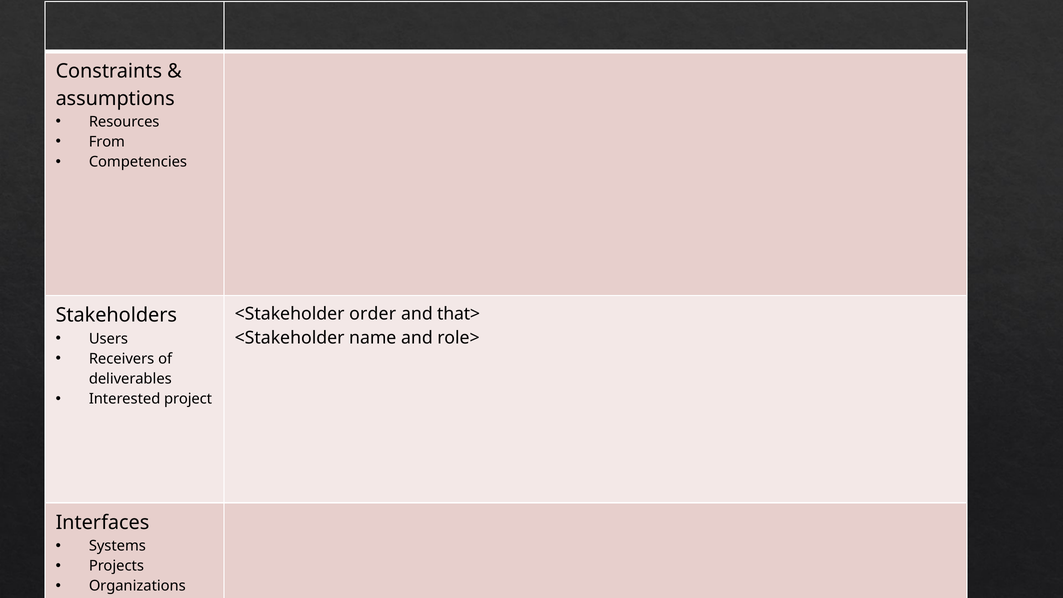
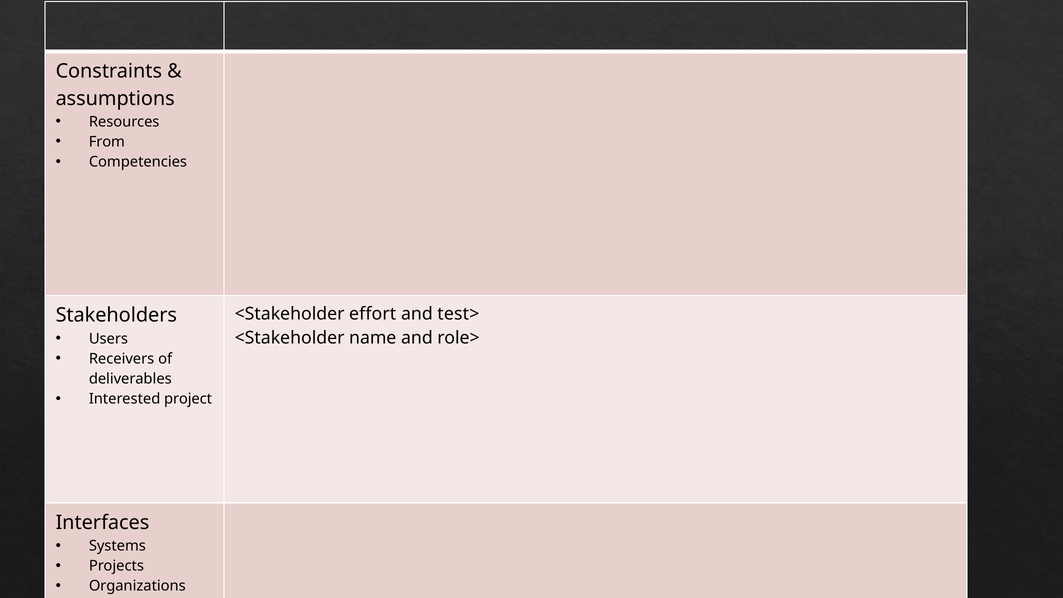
order: order -> effort (373, 314)
that>: that> -> test> (458, 314)
